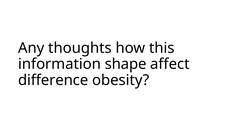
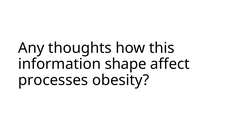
difference: difference -> processes (53, 80)
